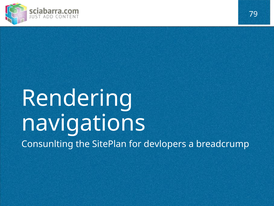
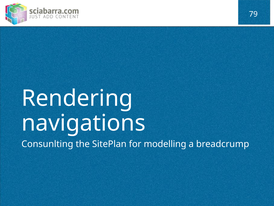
devlopers: devlopers -> modelling (165, 144)
